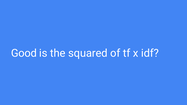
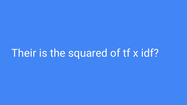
Good: Good -> Their (24, 53)
